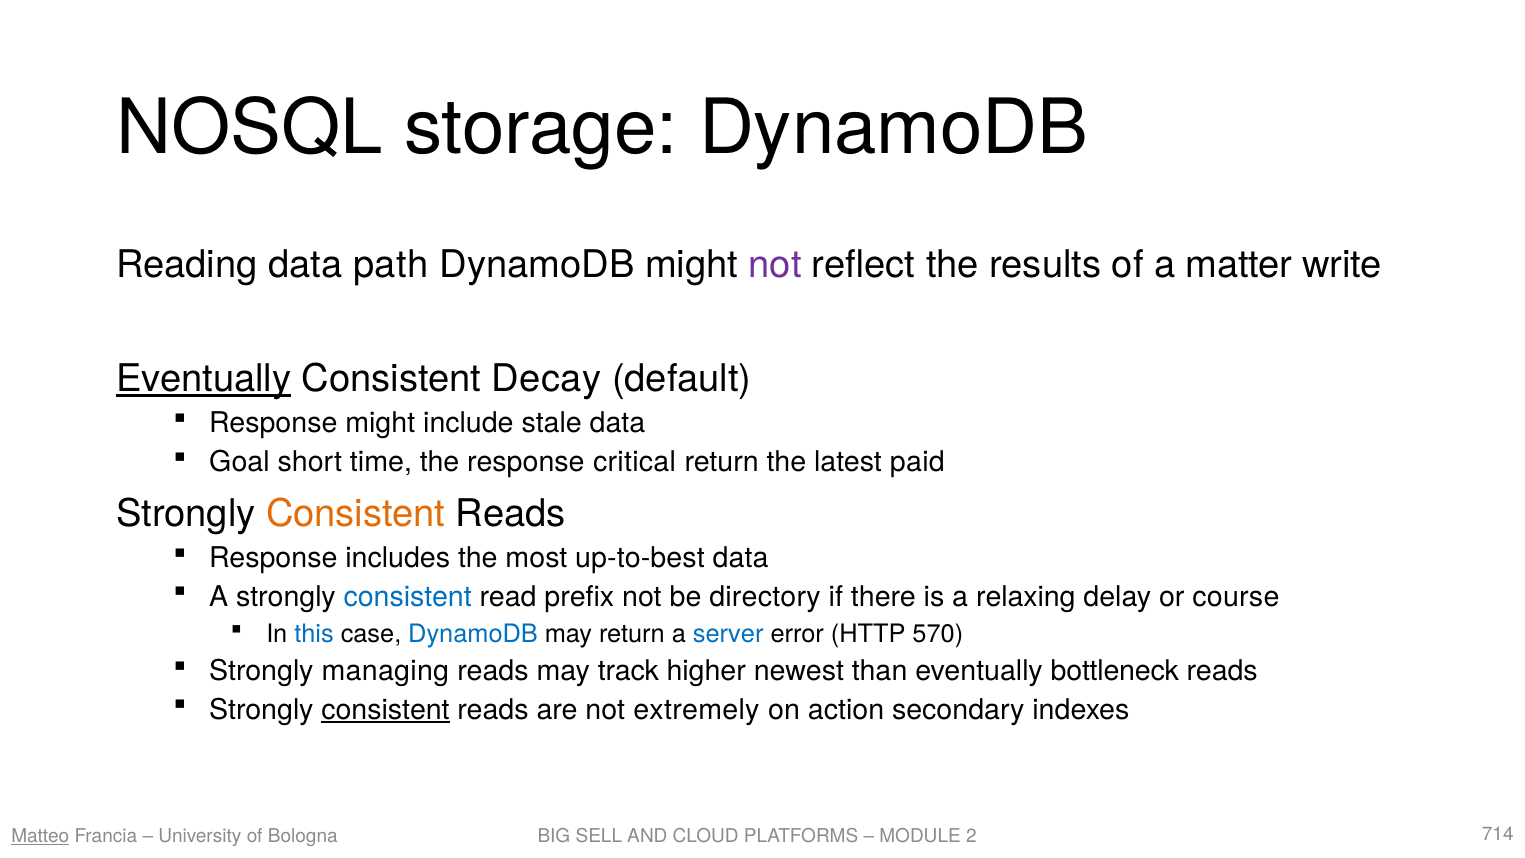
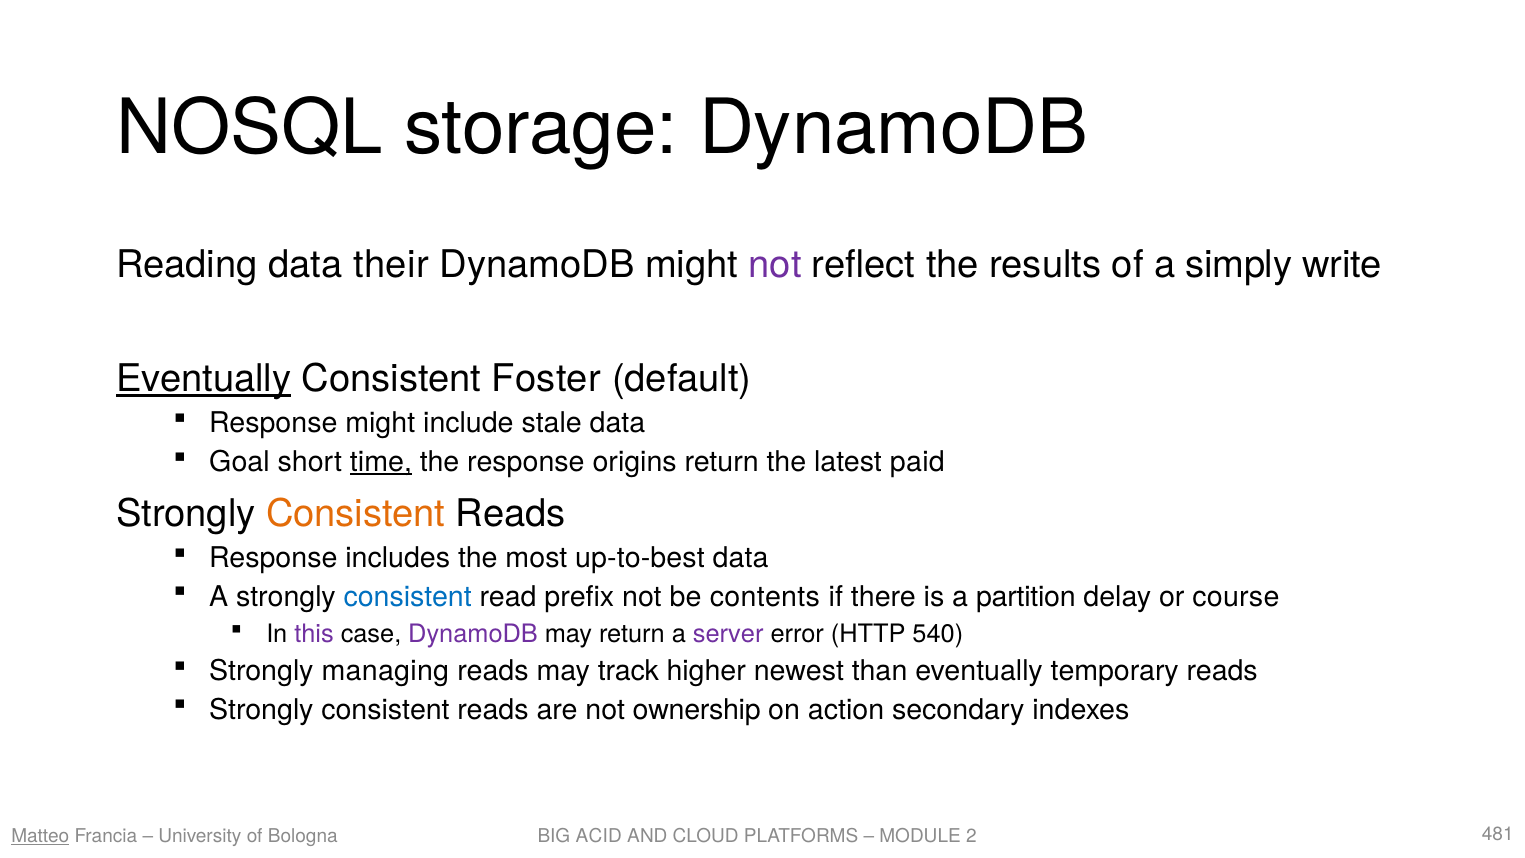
path: path -> their (391, 265)
matter: matter -> simply (1239, 265)
Decay: Decay -> Foster (546, 379)
time underline: none -> present (381, 462)
critical: critical -> origins (635, 462)
directory: directory -> contents (765, 597)
relaxing: relaxing -> partition (1026, 597)
this colour: blue -> purple (314, 634)
DynamoDB colour: blue -> purple (473, 634)
server colour: blue -> purple (728, 634)
570: 570 -> 540 (938, 634)
bottleneck: bottleneck -> temporary (1115, 671)
consistent underline: present -> none (386, 709)
extremely: extremely -> ownership (697, 709)
SELL: SELL -> ACID (599, 836)
714: 714 -> 481 (1498, 834)
